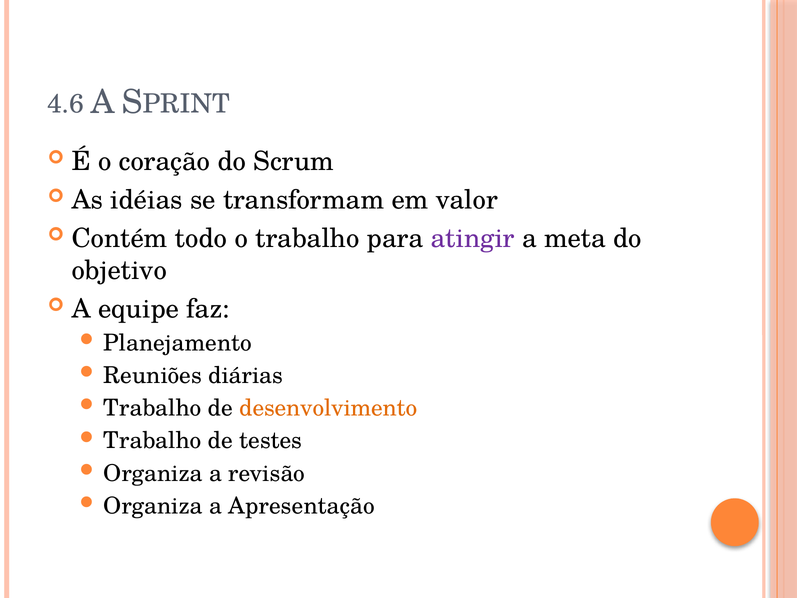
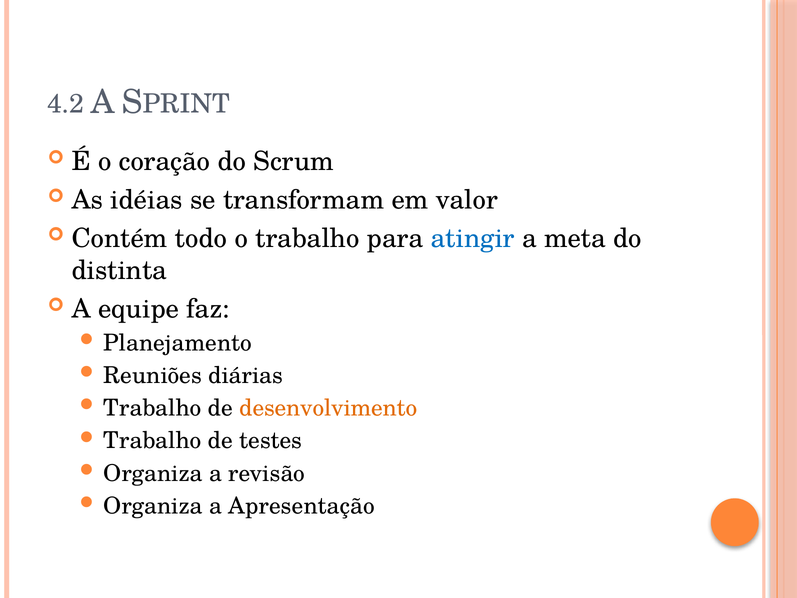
4.6: 4.6 -> 4.2 (66, 104)
atingir colour: purple -> blue (473, 238)
objetivo: objetivo -> distinta (119, 270)
